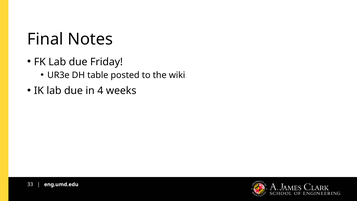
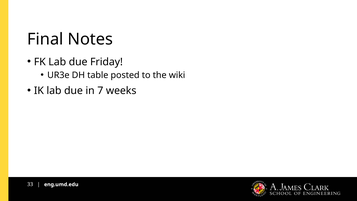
4: 4 -> 7 (100, 91)
